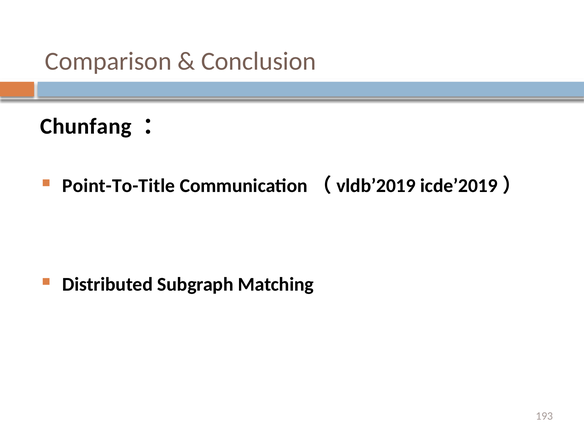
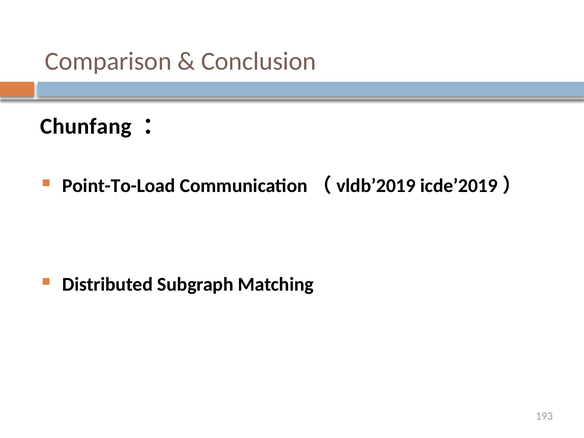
Point-To-Title: Point-To-Title -> Point-To-Load (119, 186)
